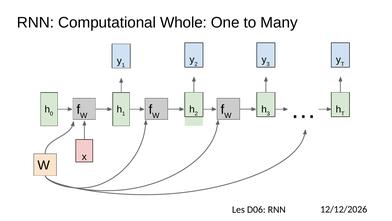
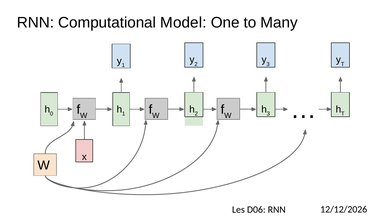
Whole: Whole -> Model (183, 23)
